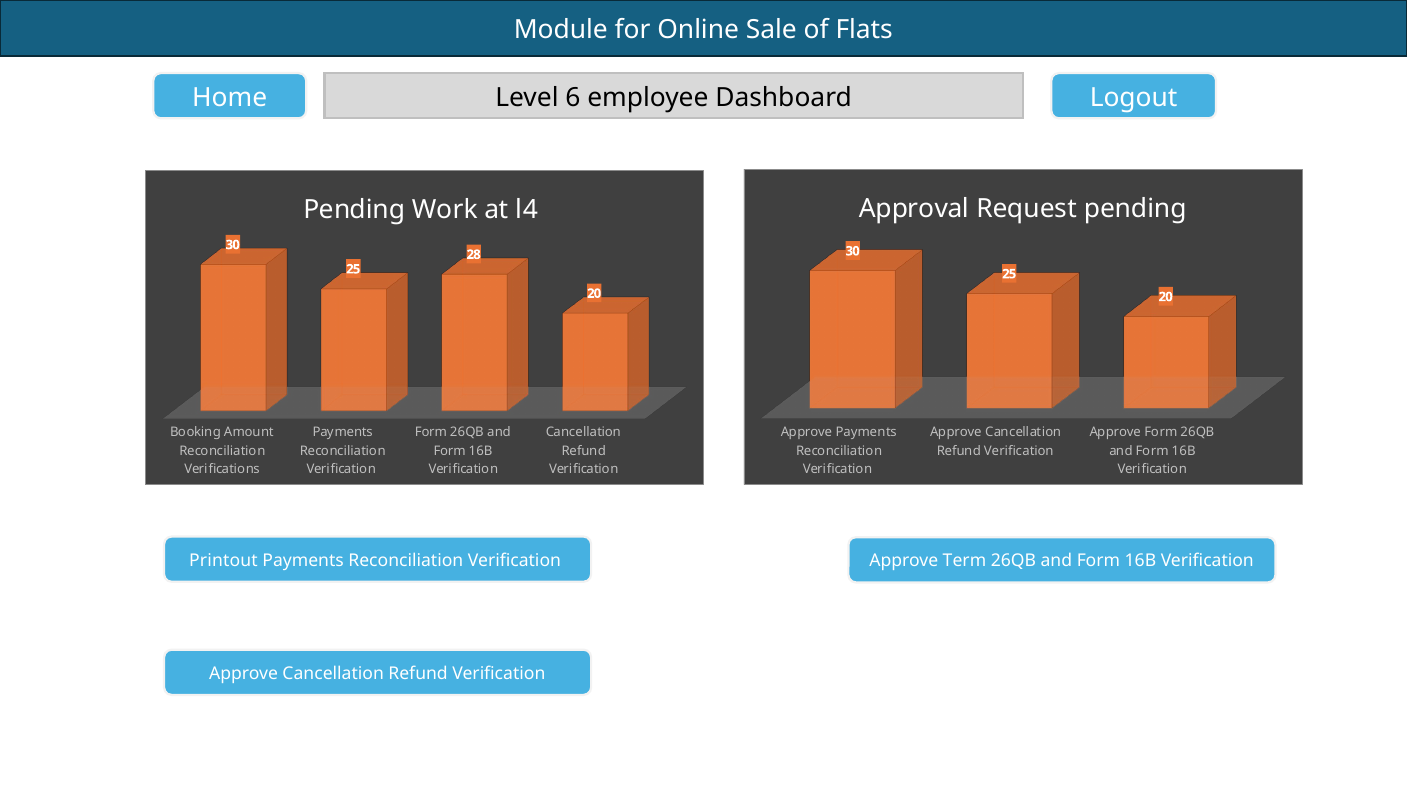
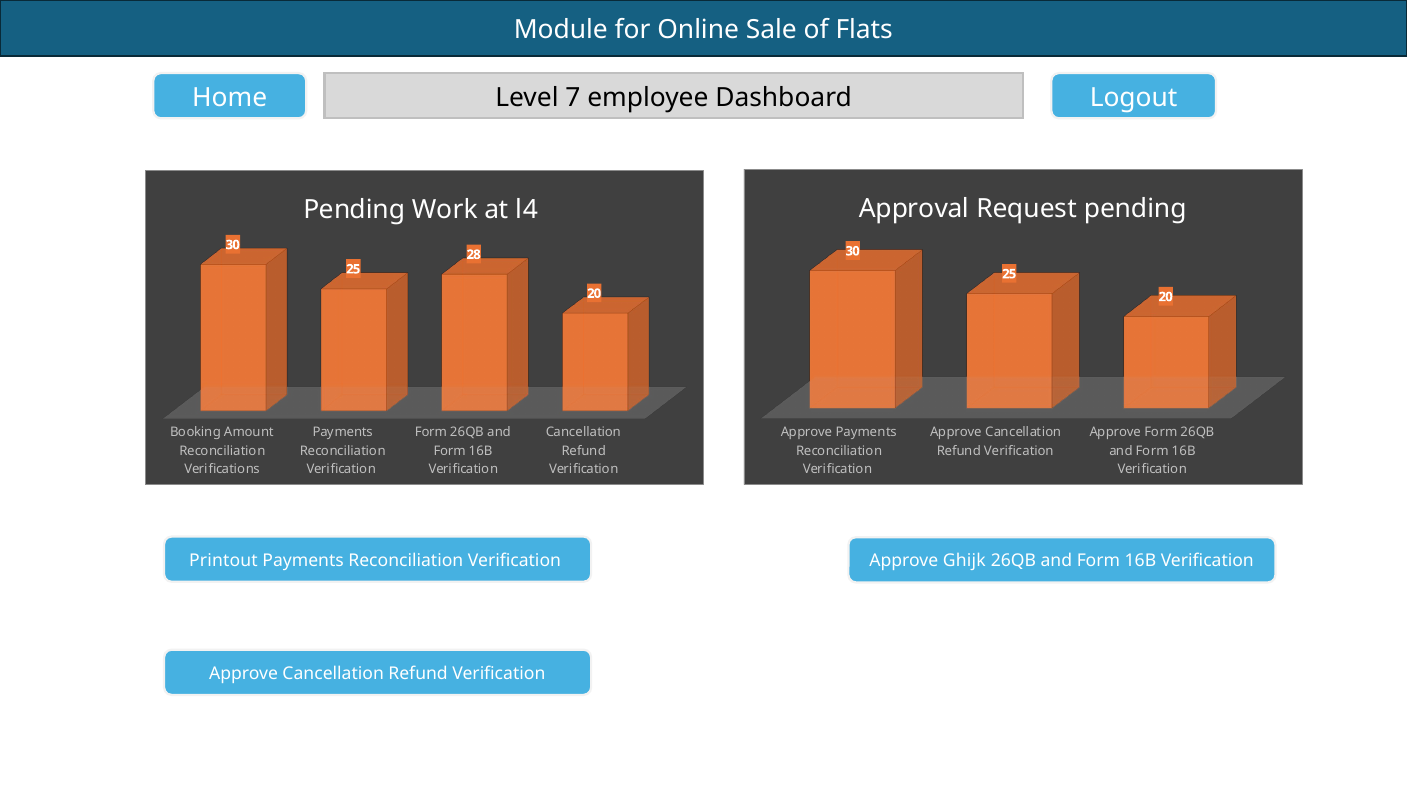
6: 6 -> 7 (573, 98)
Term: Term -> Ghijk (964, 561)
